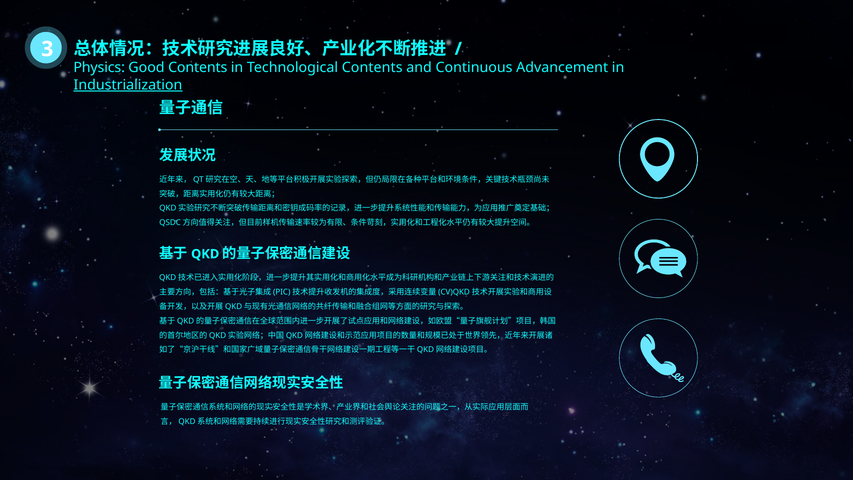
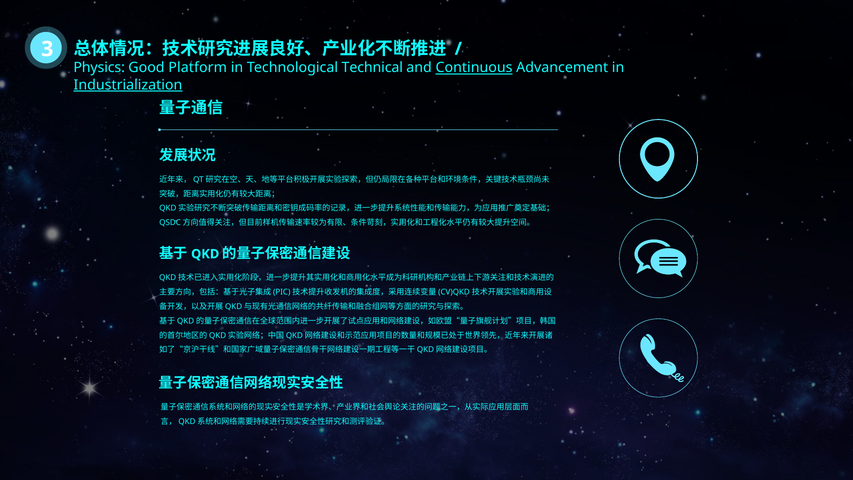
Good Contents: Contents -> Platform (198, 68)
Technological Contents: Contents -> Technical (372, 68)
Continuous underline: none -> present (474, 68)
